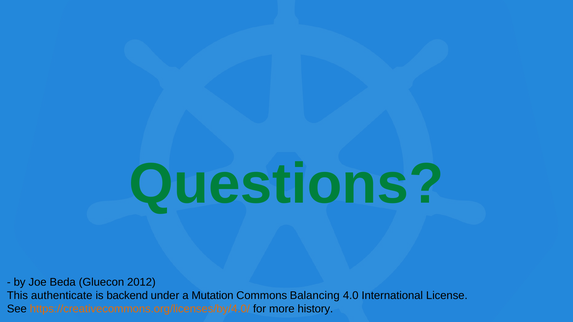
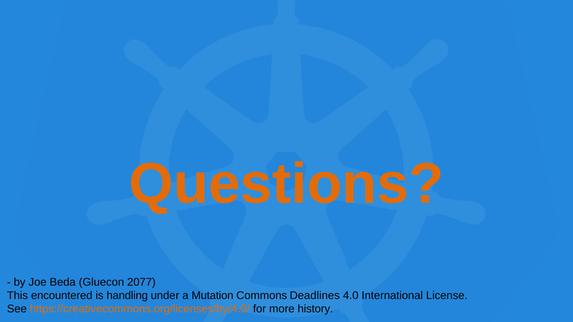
Questions colour: green -> orange (286, 184)
2012: 2012 -> 2077 (141, 282)
authenticate: authenticate -> encountered (62, 296)
backend: backend -> handling (127, 296)
Balancing: Balancing -> Deadlines (315, 296)
